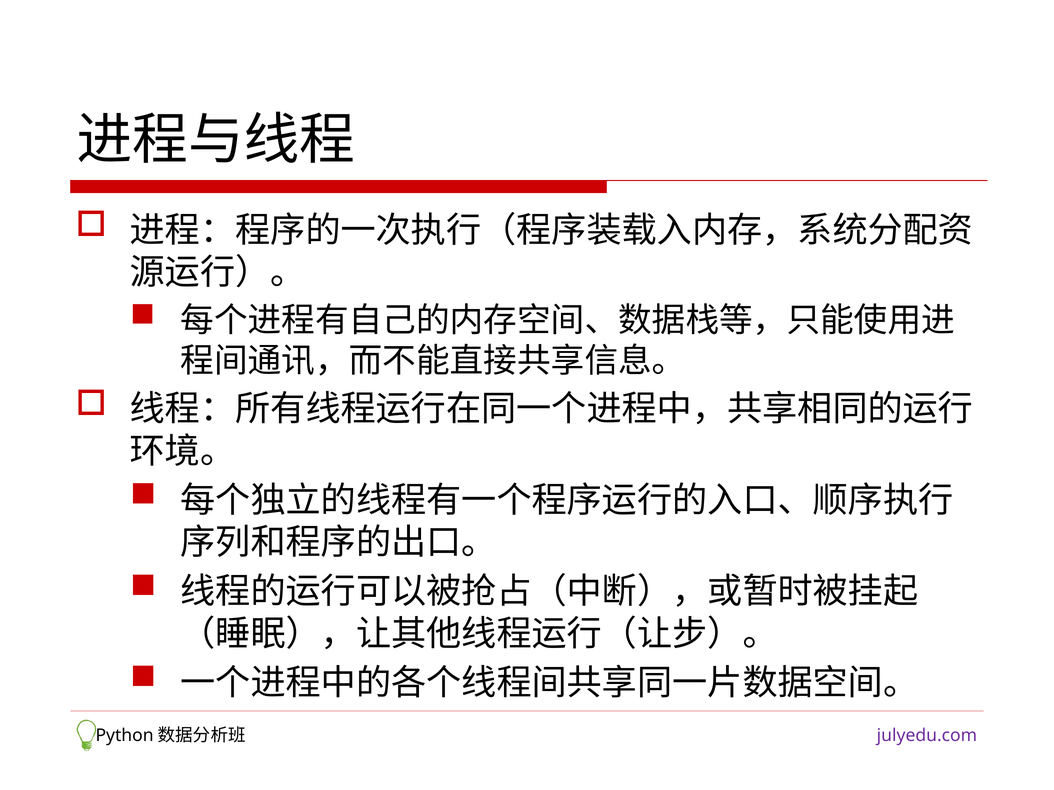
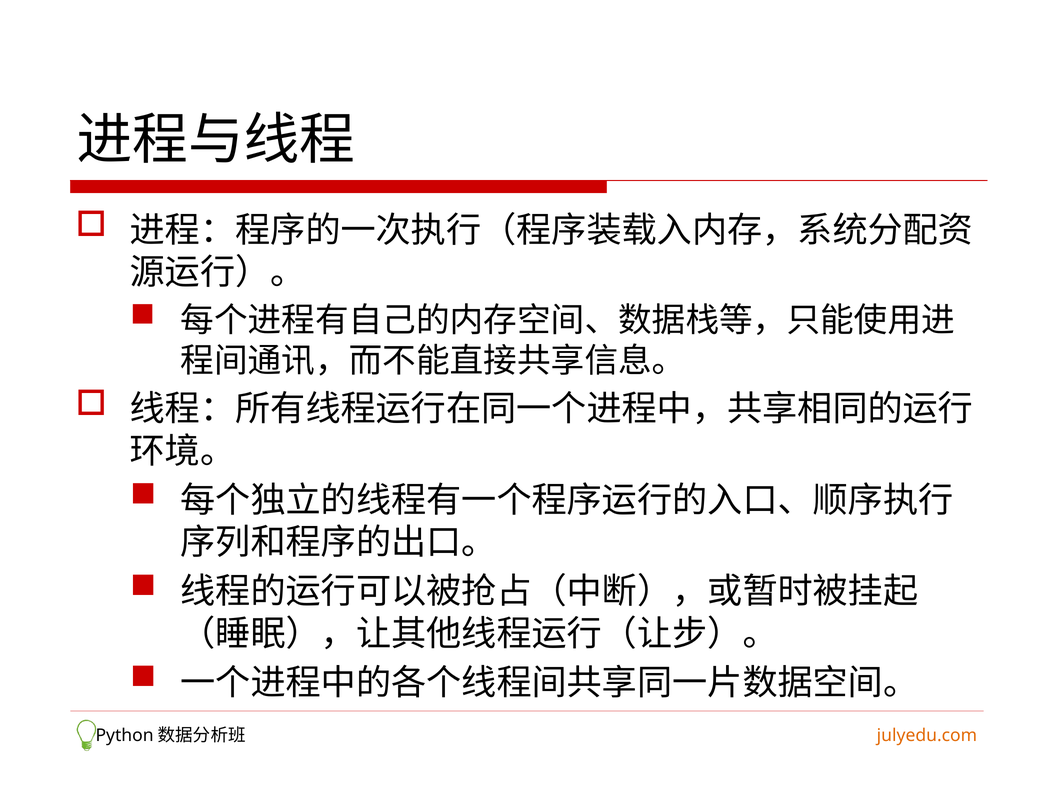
julyedu.com colour: purple -> orange (927, 736)
